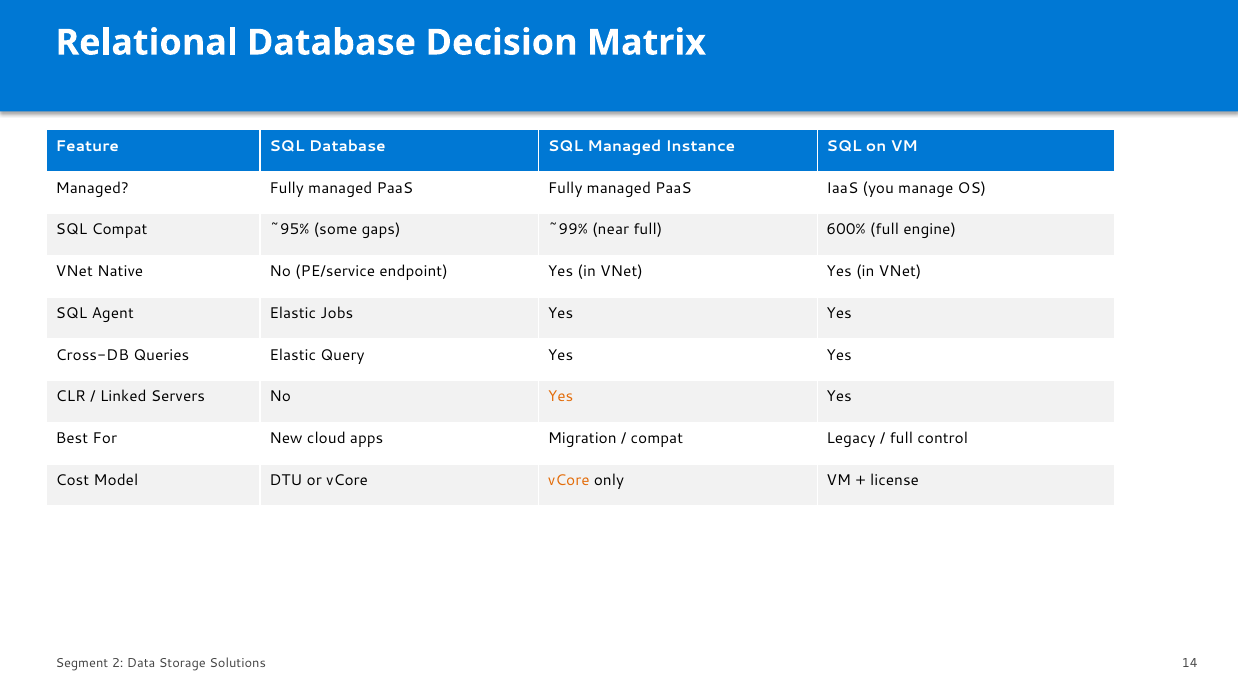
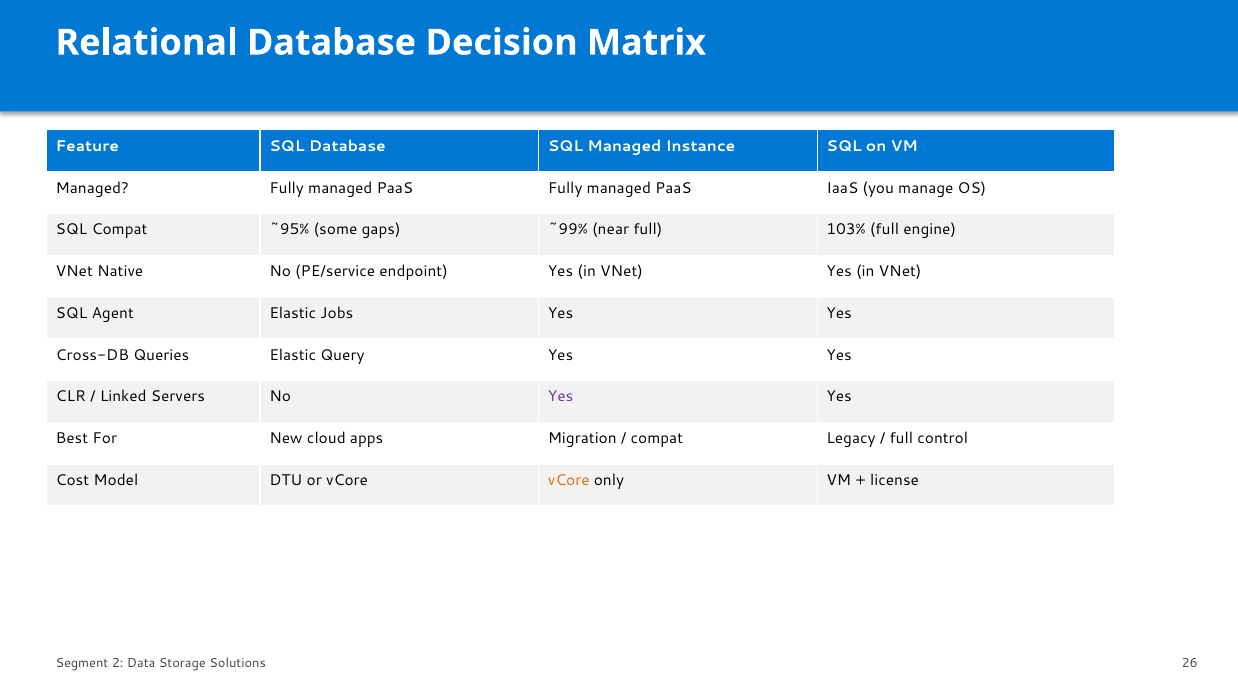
600%: 600% -> 103% (846, 230)
Yes colour: orange -> purple (561, 397)
14: 14 -> 26 (1190, 663)
